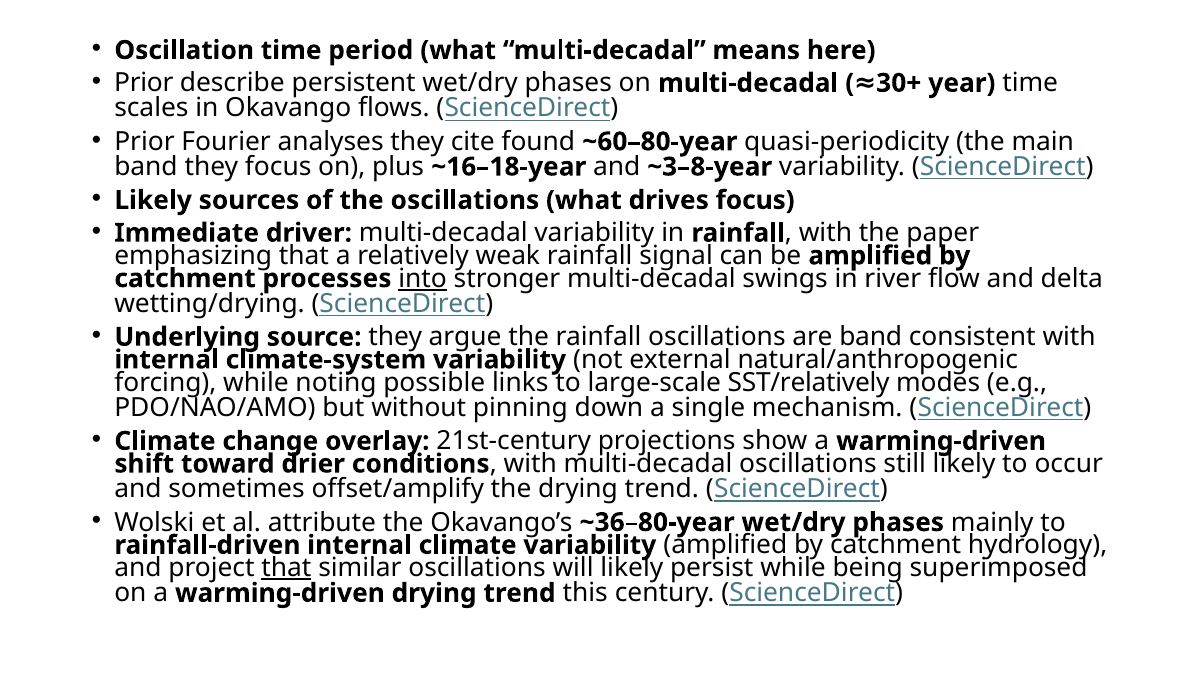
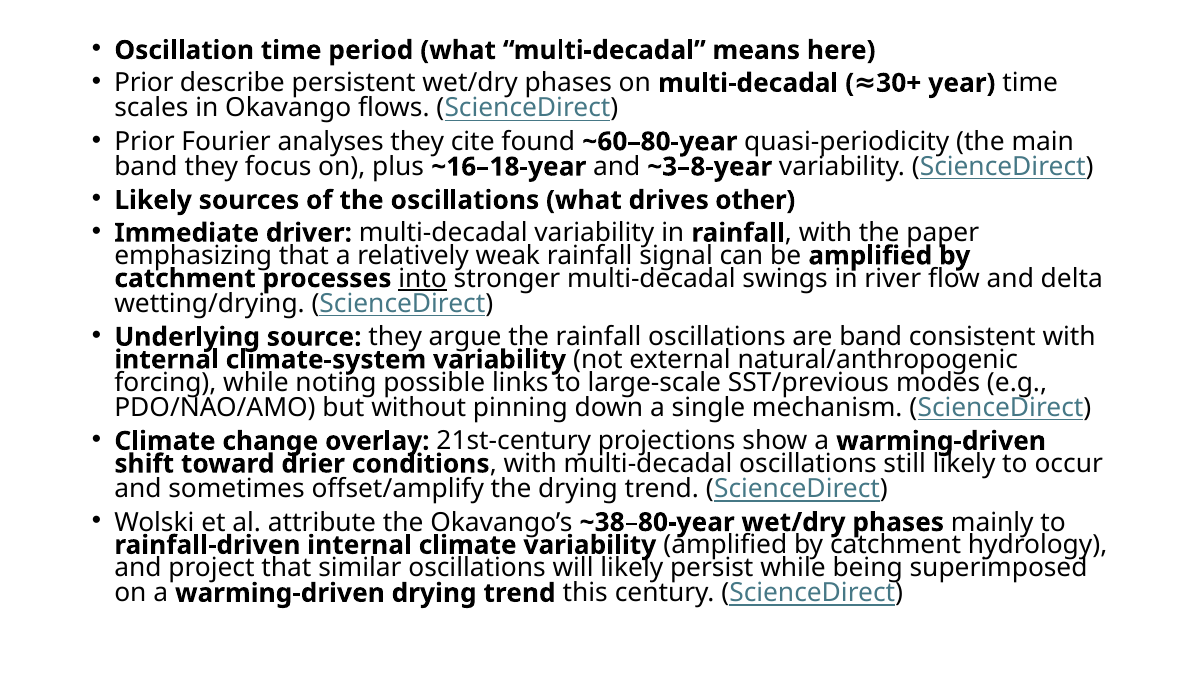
drives focus: focus -> other (755, 200)
SST/relatively: SST/relatively -> SST/previous (808, 383)
~36–80-year: ~36–80-year -> ~38–80-year (657, 523)
that underline: present -> none (286, 568)
